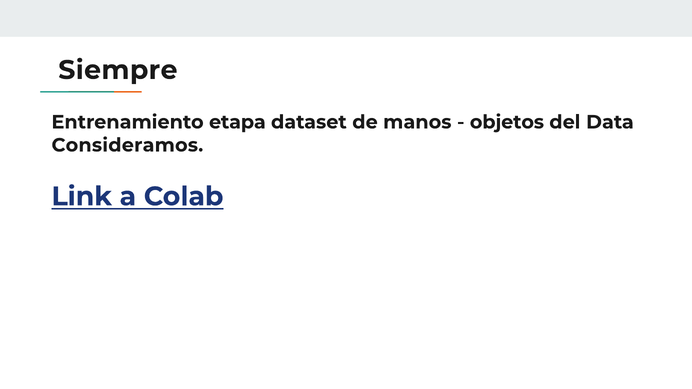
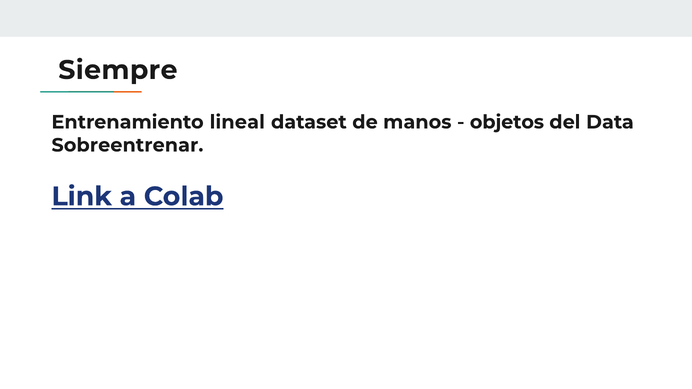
etapa: etapa -> lineal (237, 122)
Consideramos: Consideramos -> Sobreentrenar (127, 145)
